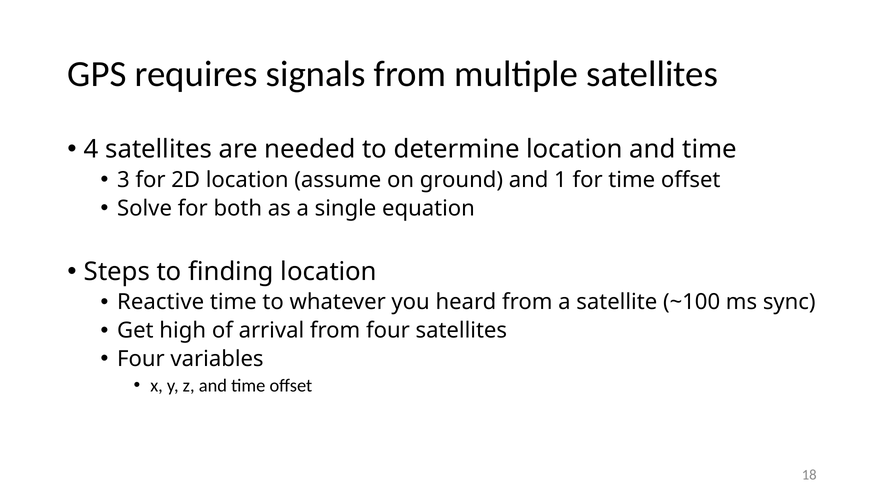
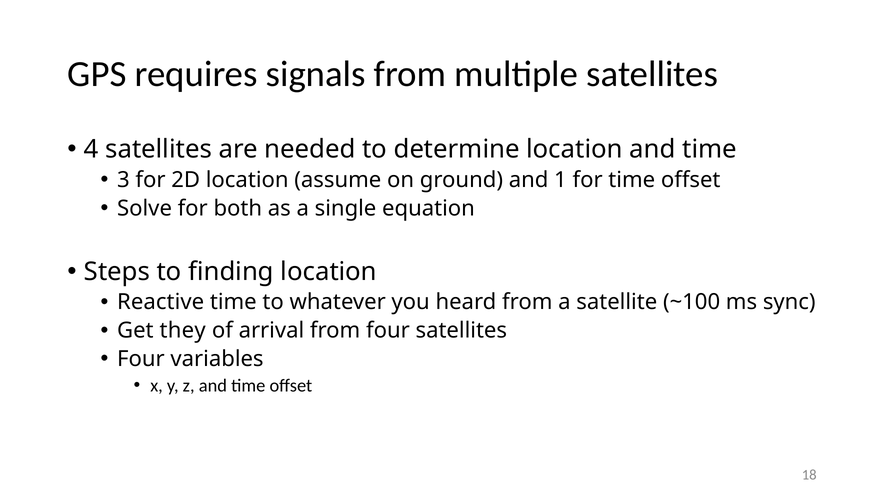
high: high -> they (183, 331)
